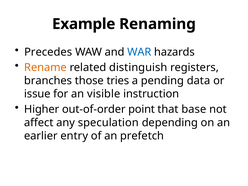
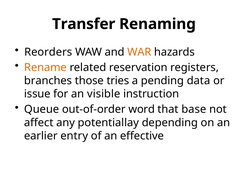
Example: Example -> Transfer (84, 24)
Precedes: Precedes -> Reorders (48, 52)
WAR colour: blue -> orange (139, 52)
distinguish: distinguish -> reservation (138, 67)
Higher: Higher -> Queue (42, 109)
point: point -> word (142, 109)
speculation: speculation -> potentiallay (108, 123)
prefetch: prefetch -> effective (142, 136)
